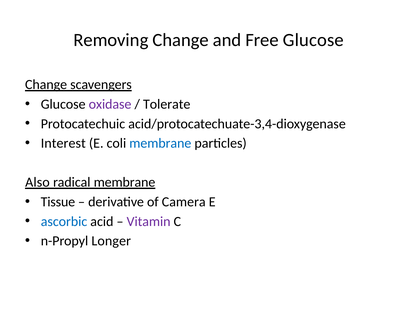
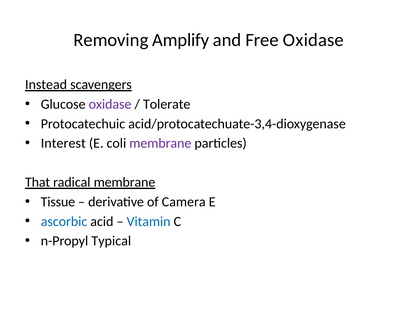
Removing Change: Change -> Amplify (181, 40)
Free Glucose: Glucose -> Oxidase (313, 40)
Change: Change -> Instead (46, 85)
membrane colour: blue -> purple (160, 143)
Also: Also -> That (38, 182)
Vitamin colour: purple -> blue (149, 221)
Longer: Longer -> Typical (111, 241)
